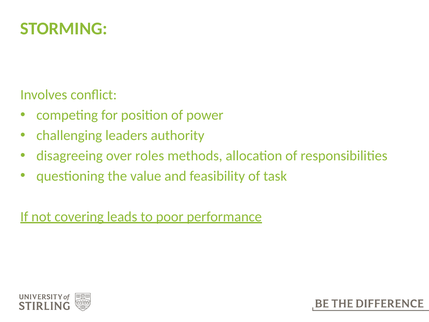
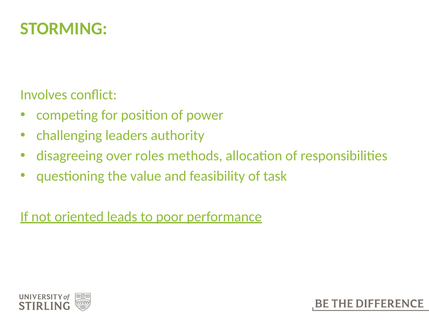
covering: covering -> oriented (79, 216)
